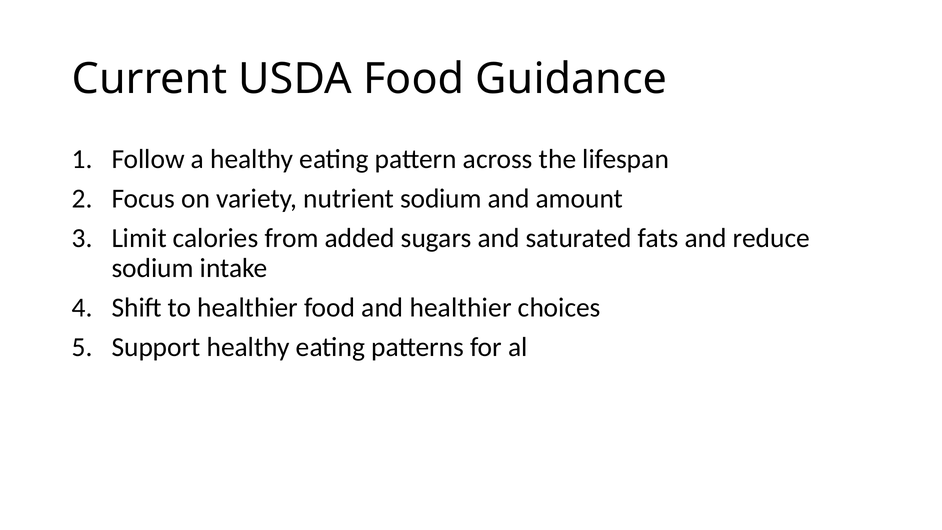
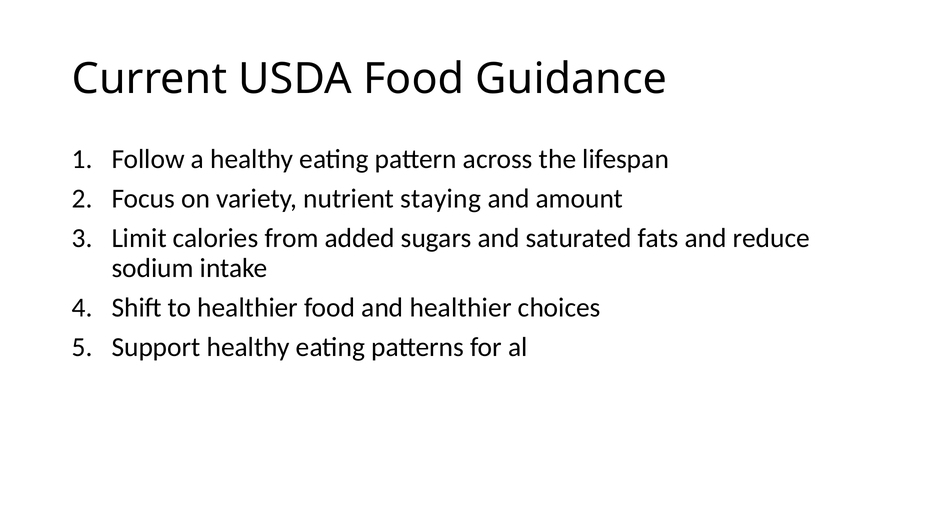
nutrient sodium: sodium -> staying (441, 199)
